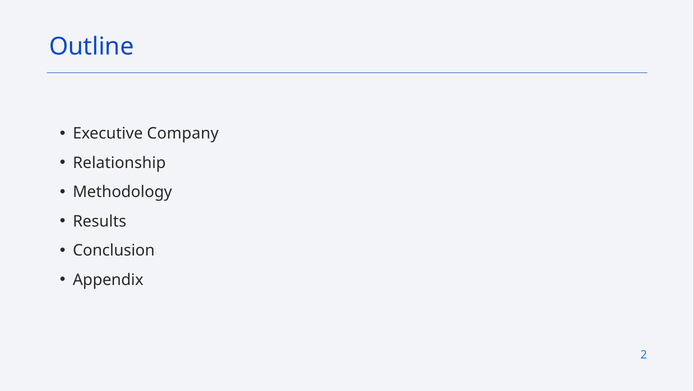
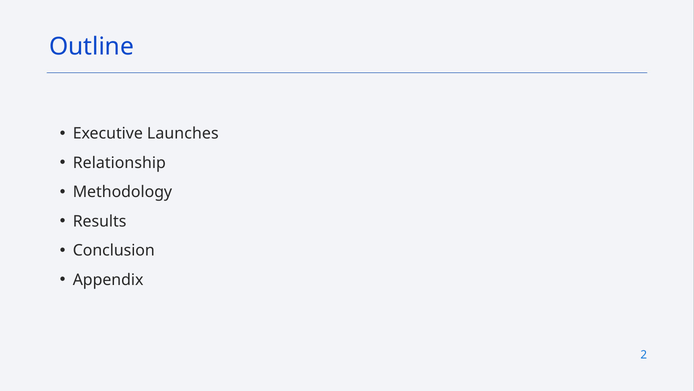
Company: Company -> Launches (183, 134)
